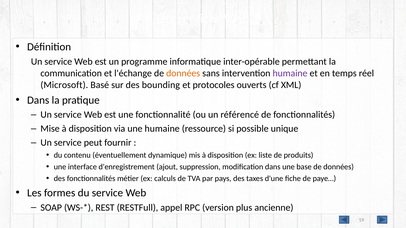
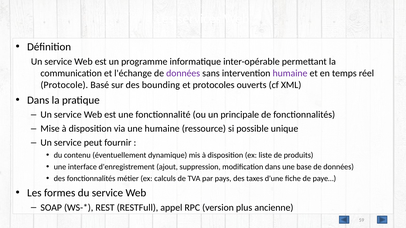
données colour: orange -> purple (183, 73)
Microsoft: Microsoft -> Protocole (64, 85)
référencé: référencé -> principale (240, 115)
